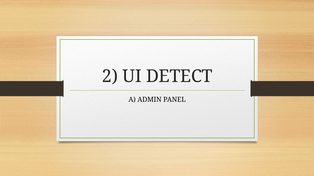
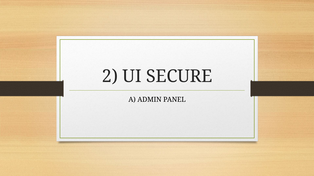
DETECT: DETECT -> SECURE (179, 77)
